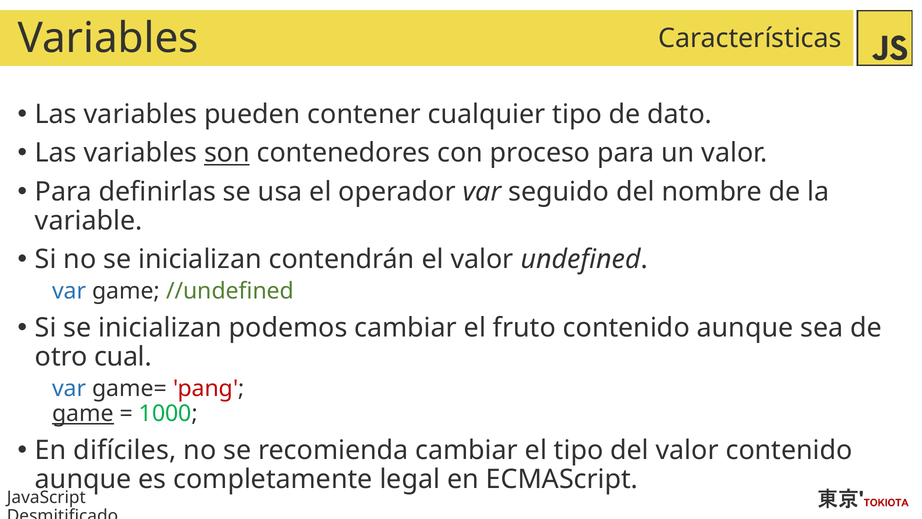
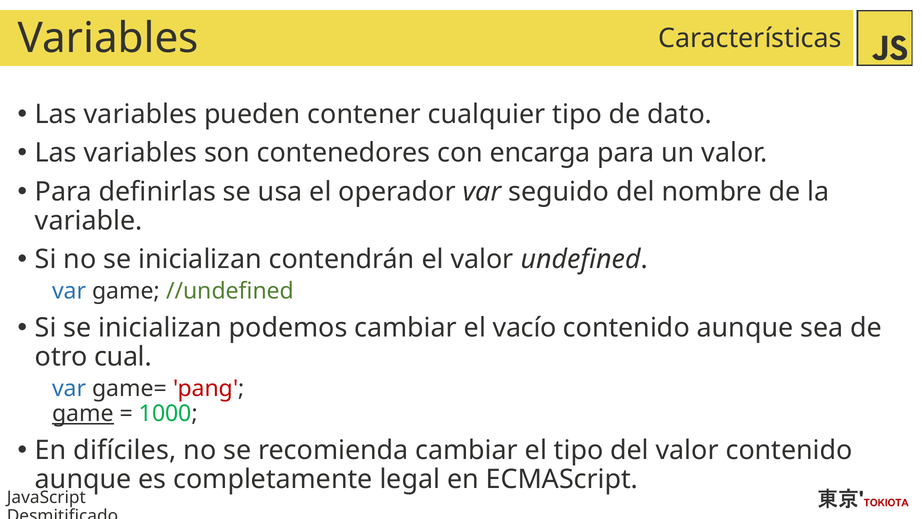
son underline: present -> none (227, 153)
proceso: proceso -> encarga (540, 153)
fruto: fruto -> vacío (525, 328)
